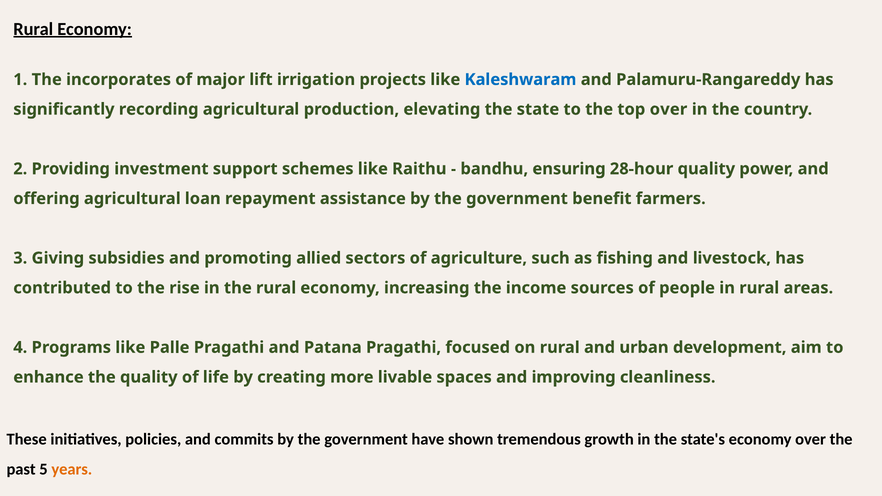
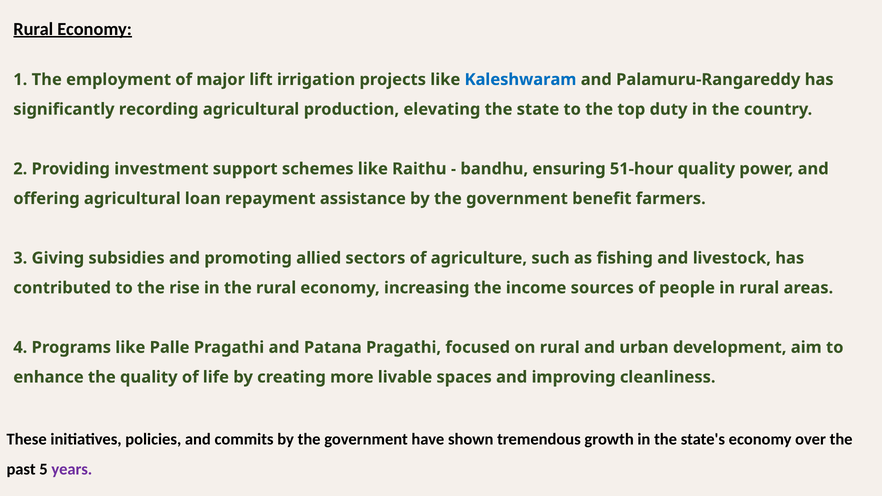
incorporates: incorporates -> employment (119, 80)
top over: over -> duty (669, 109)
28-hour: 28-hour -> 51-hour (642, 169)
years colour: orange -> purple (72, 469)
